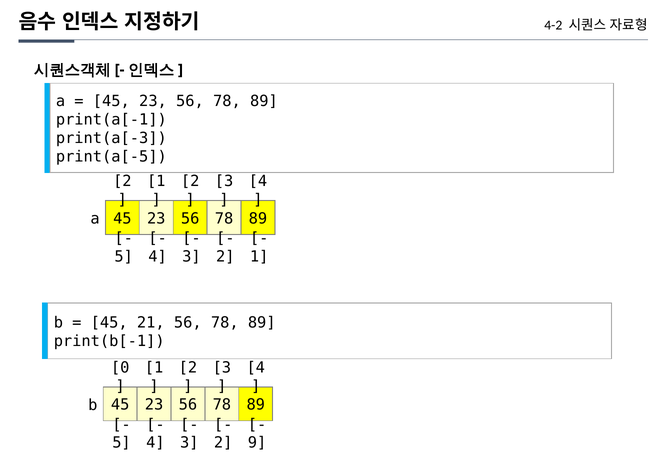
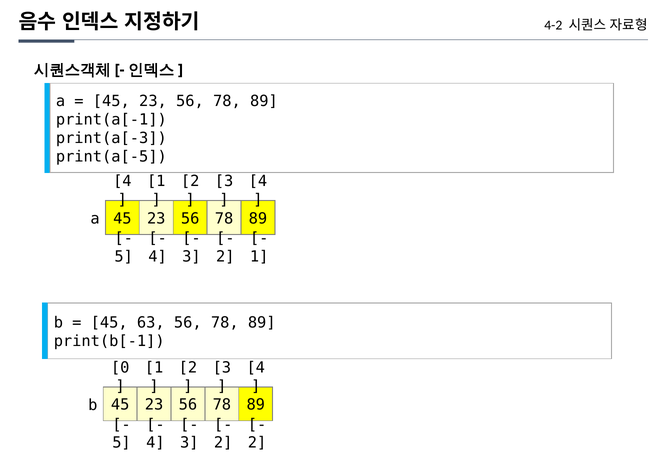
2: 2 -> 4 (122, 181)
21: 21 -> 63 (151, 323)
9: 9 -> 2 (257, 443)
